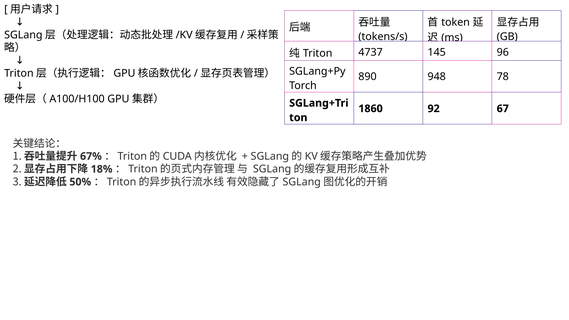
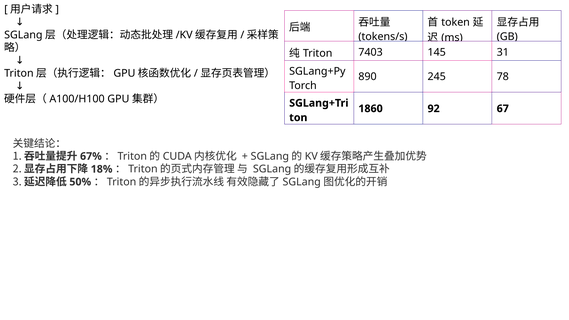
4737: 4737 -> 7403 (371, 52)
96: 96 -> 31 (503, 52)
948: 948 -> 245 (437, 77)
